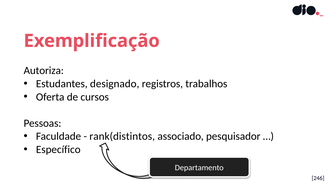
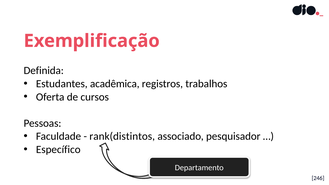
Autoriza: Autoriza -> Definida (44, 71)
designado: designado -> acadêmica (115, 84)
